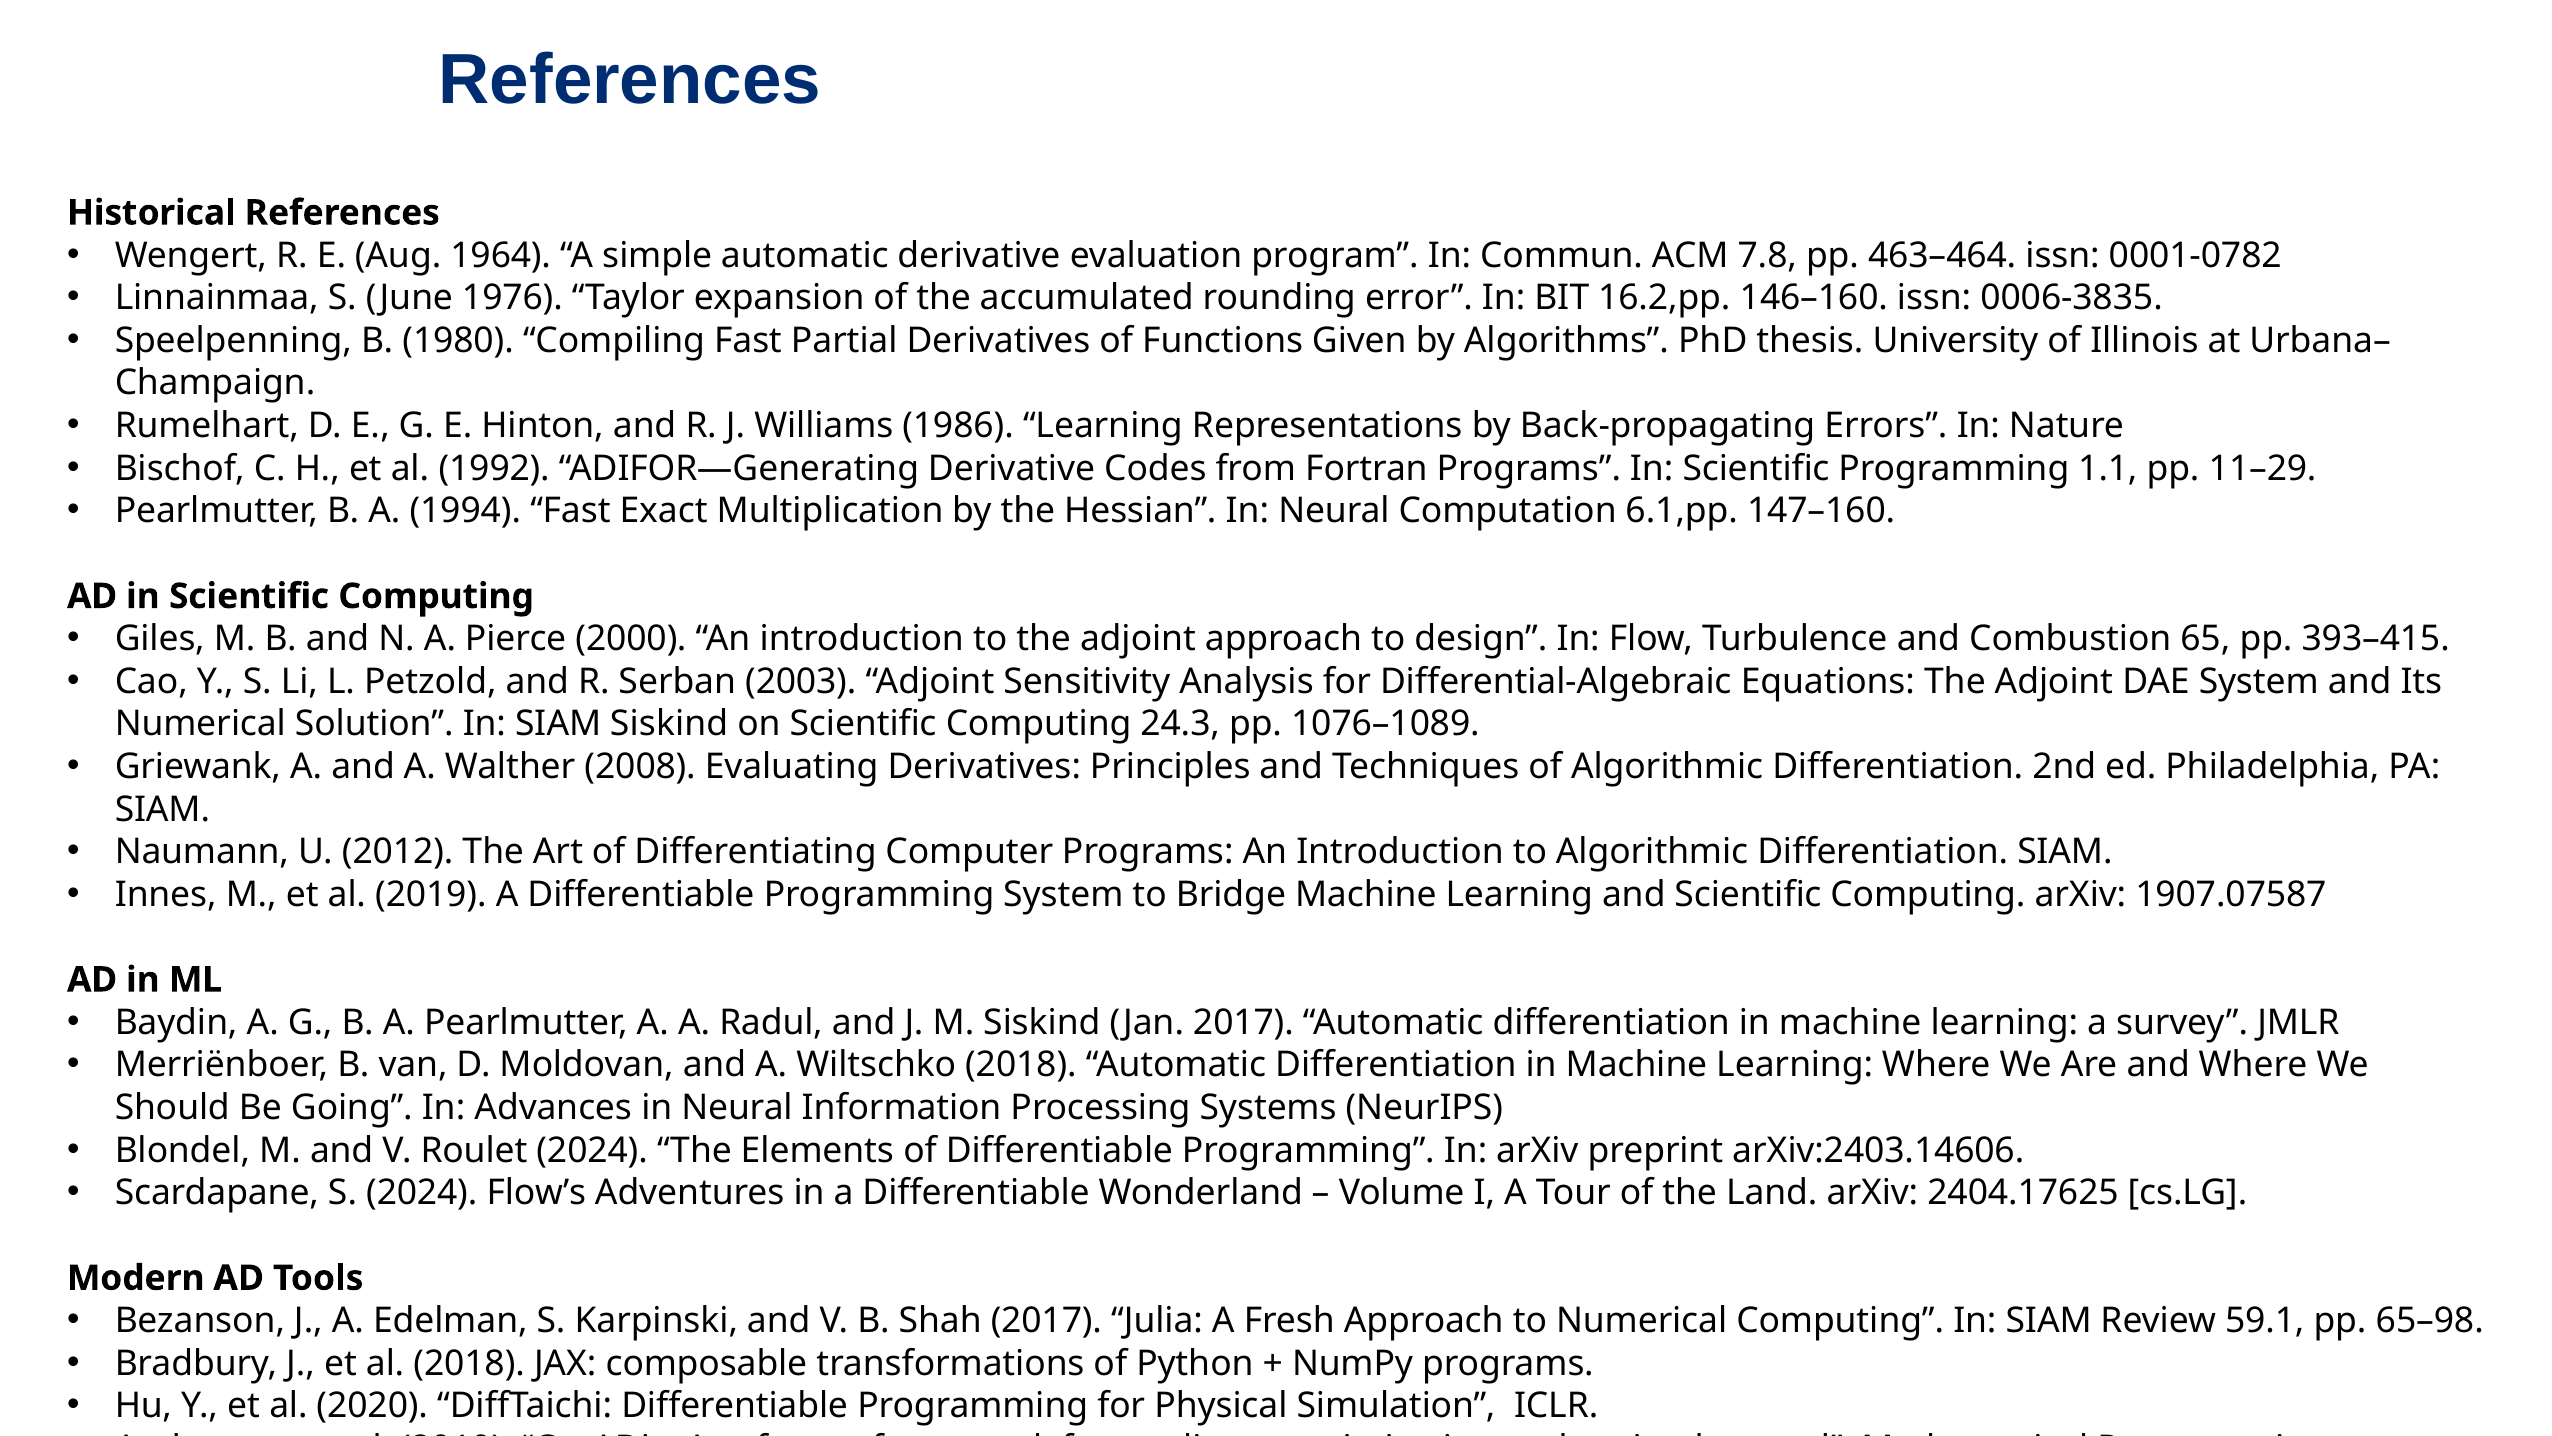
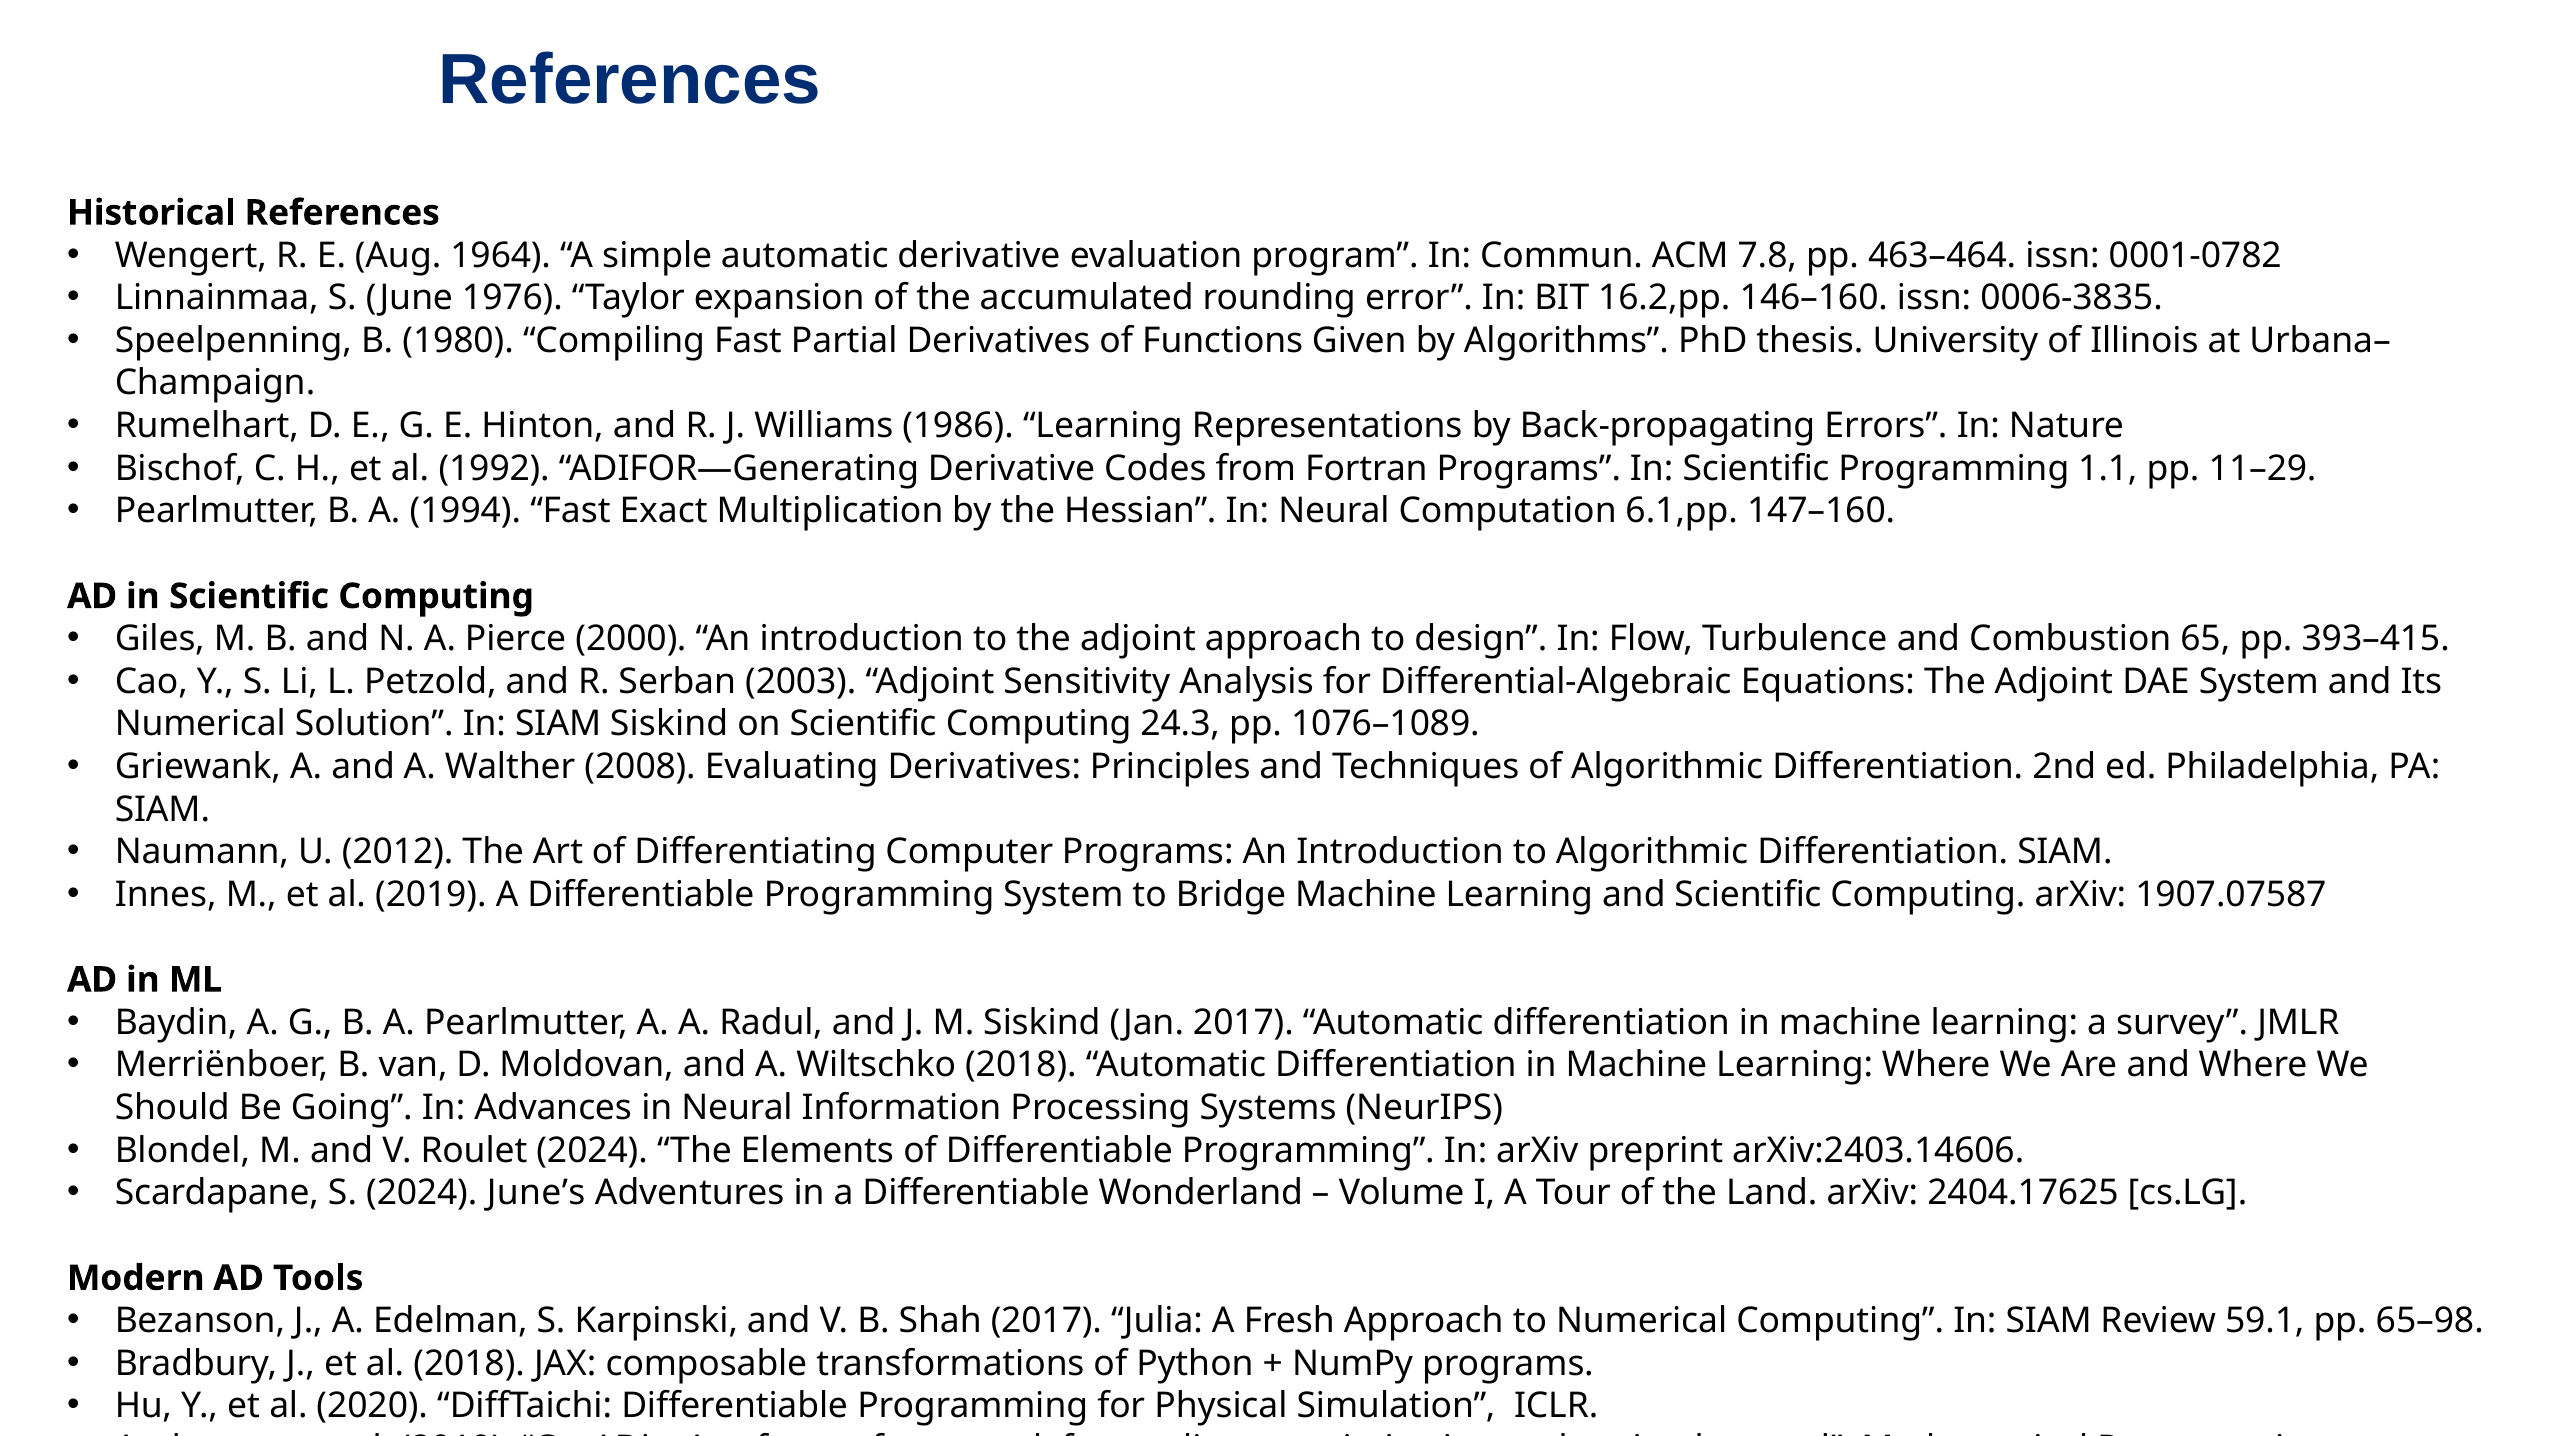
Flow’s: Flow’s -> June’s (536, 1193)
